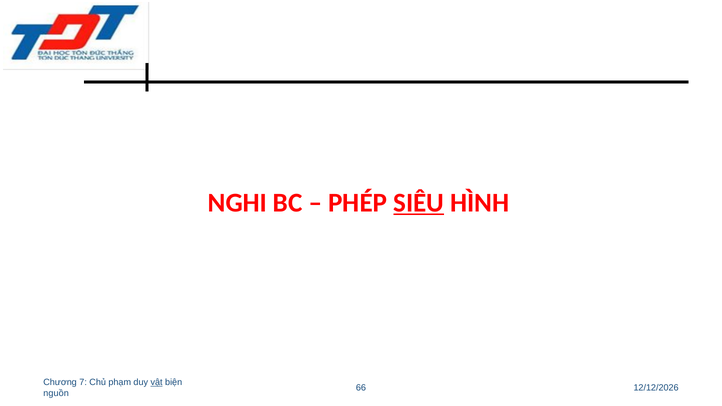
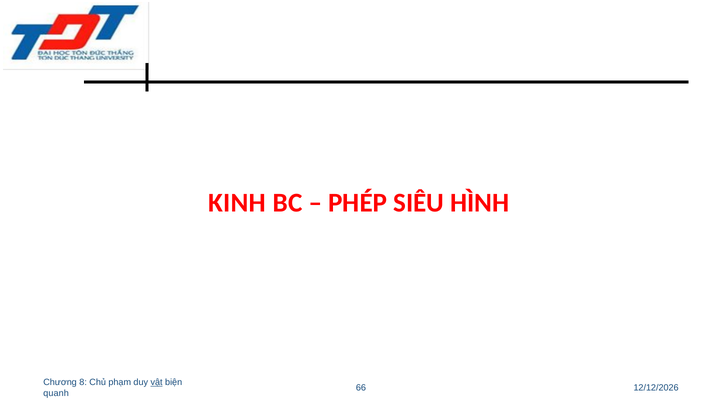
NGHI: NGHI -> KINH (237, 203)
SIÊU underline: present -> none (419, 203)
7: 7 -> 8 (83, 382)
nguồn: nguồn -> quanh (56, 393)
